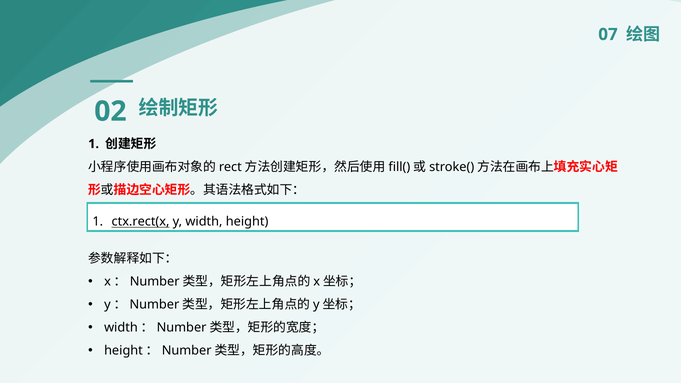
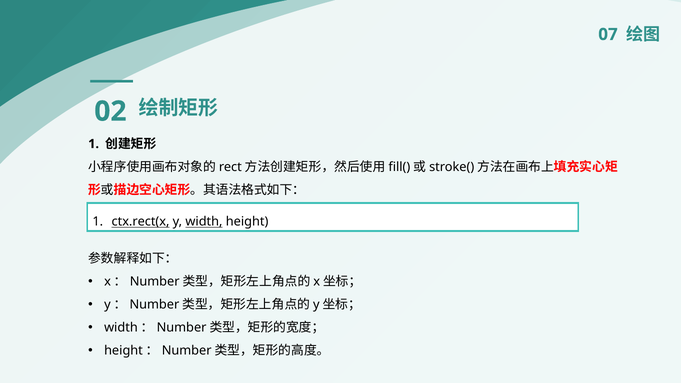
width underline: none -> present (204, 222)
